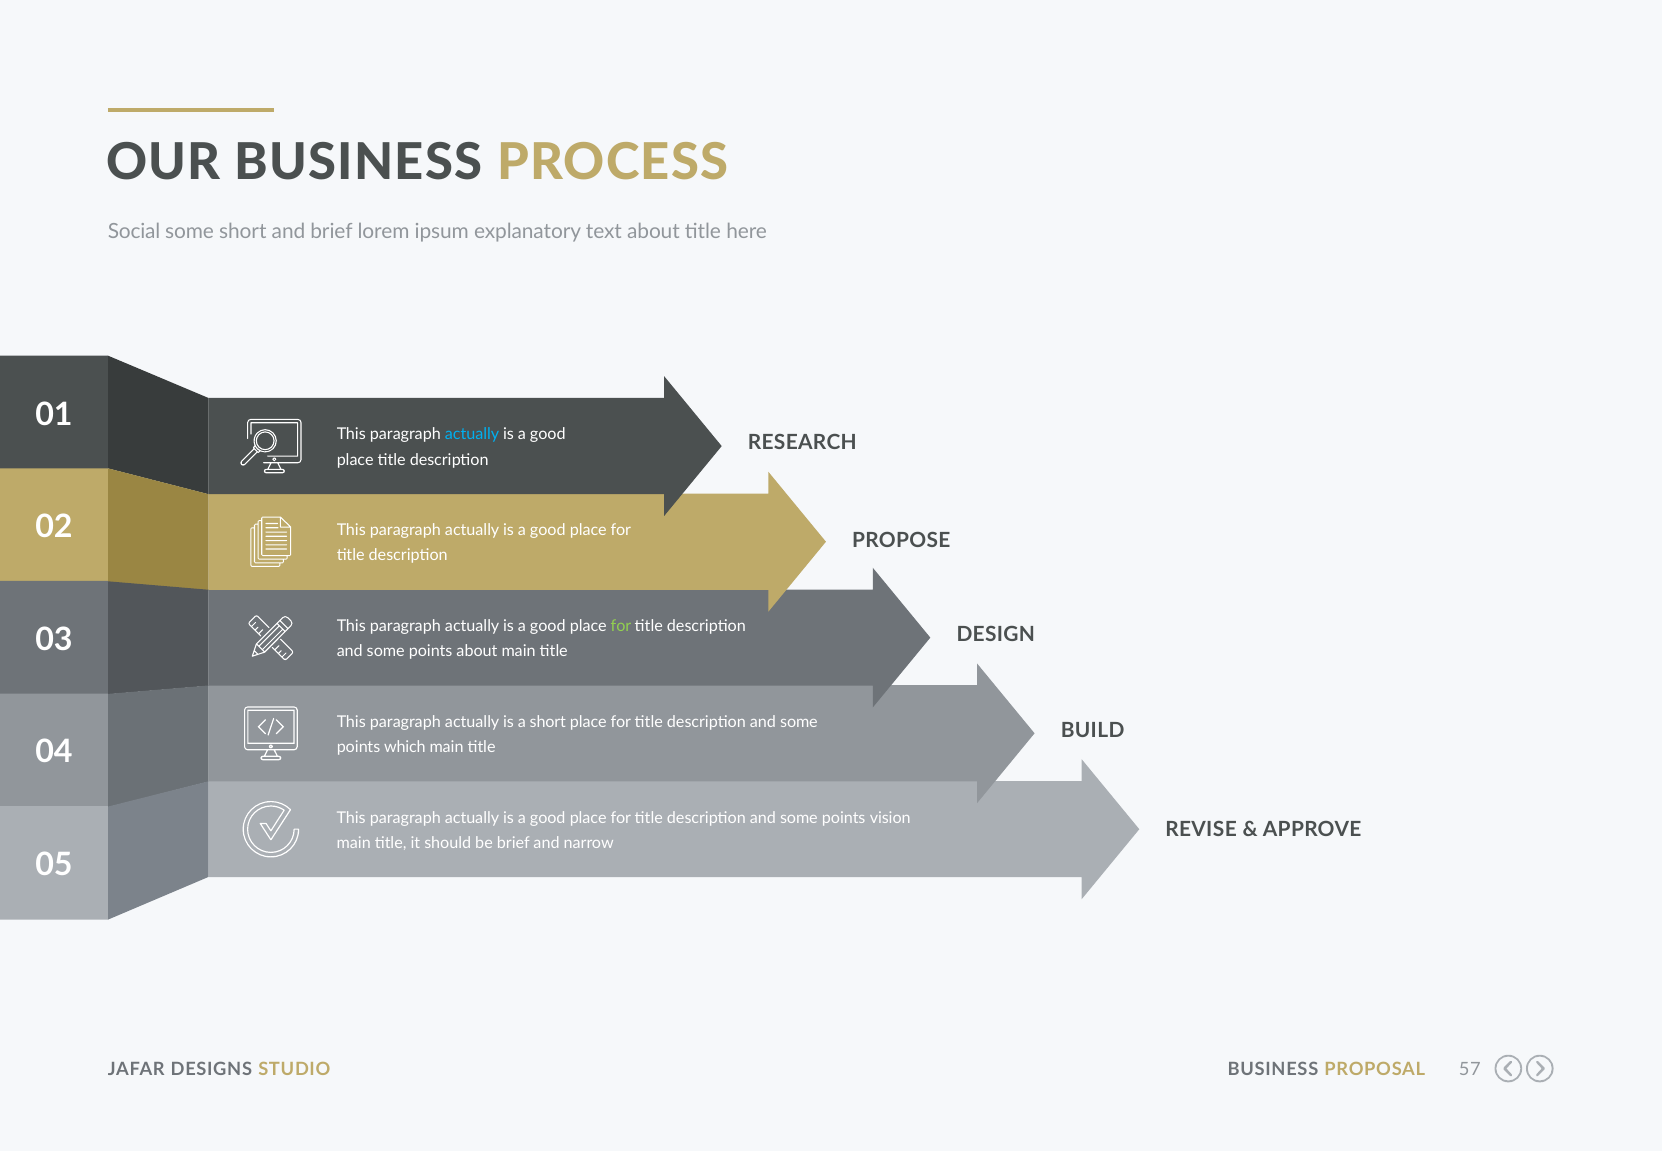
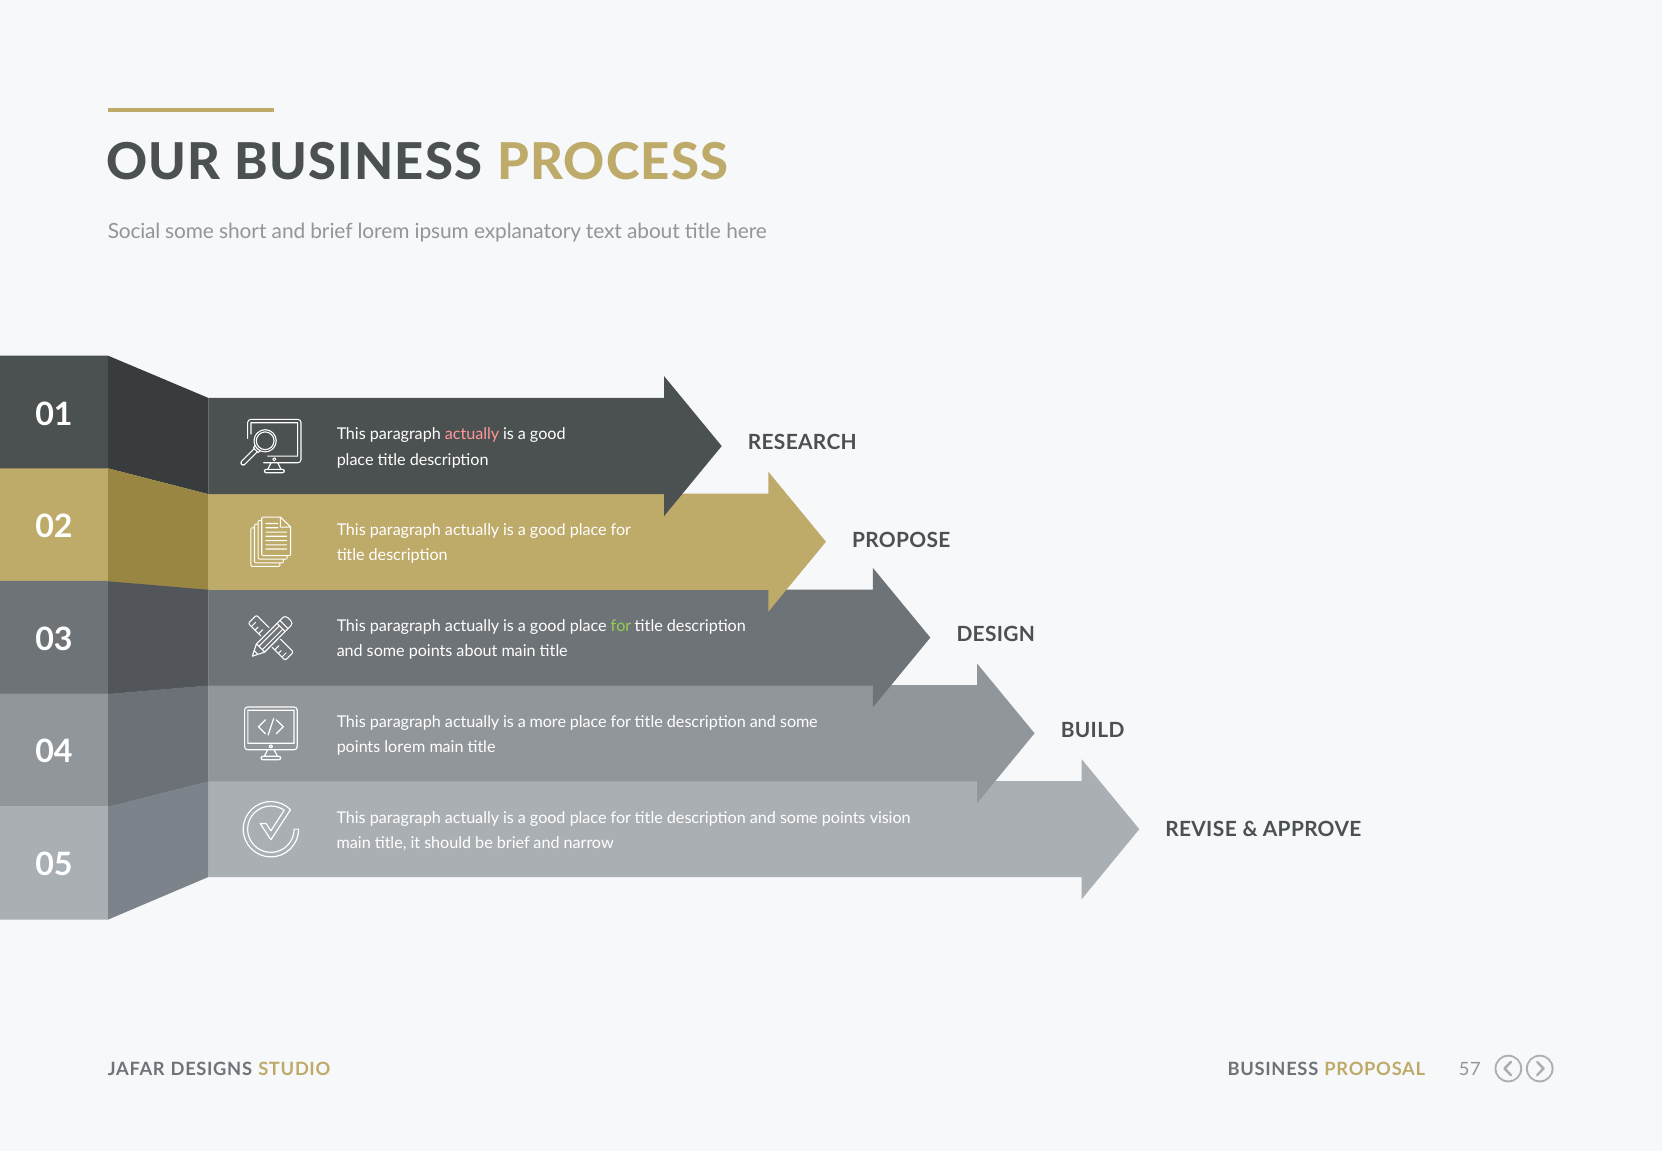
actually colour: light blue -> pink (472, 434)
a short: short -> more (548, 722)
points which: which -> lorem (405, 747)
